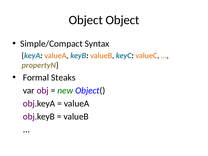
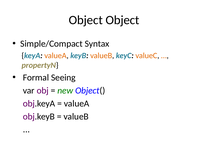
Steaks: Steaks -> Seeing (63, 78)
